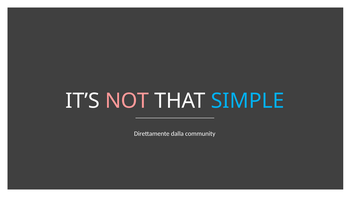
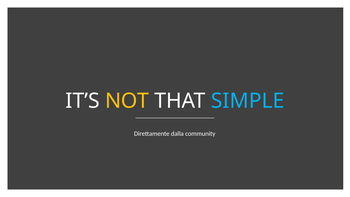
NOT colour: pink -> yellow (127, 101)
